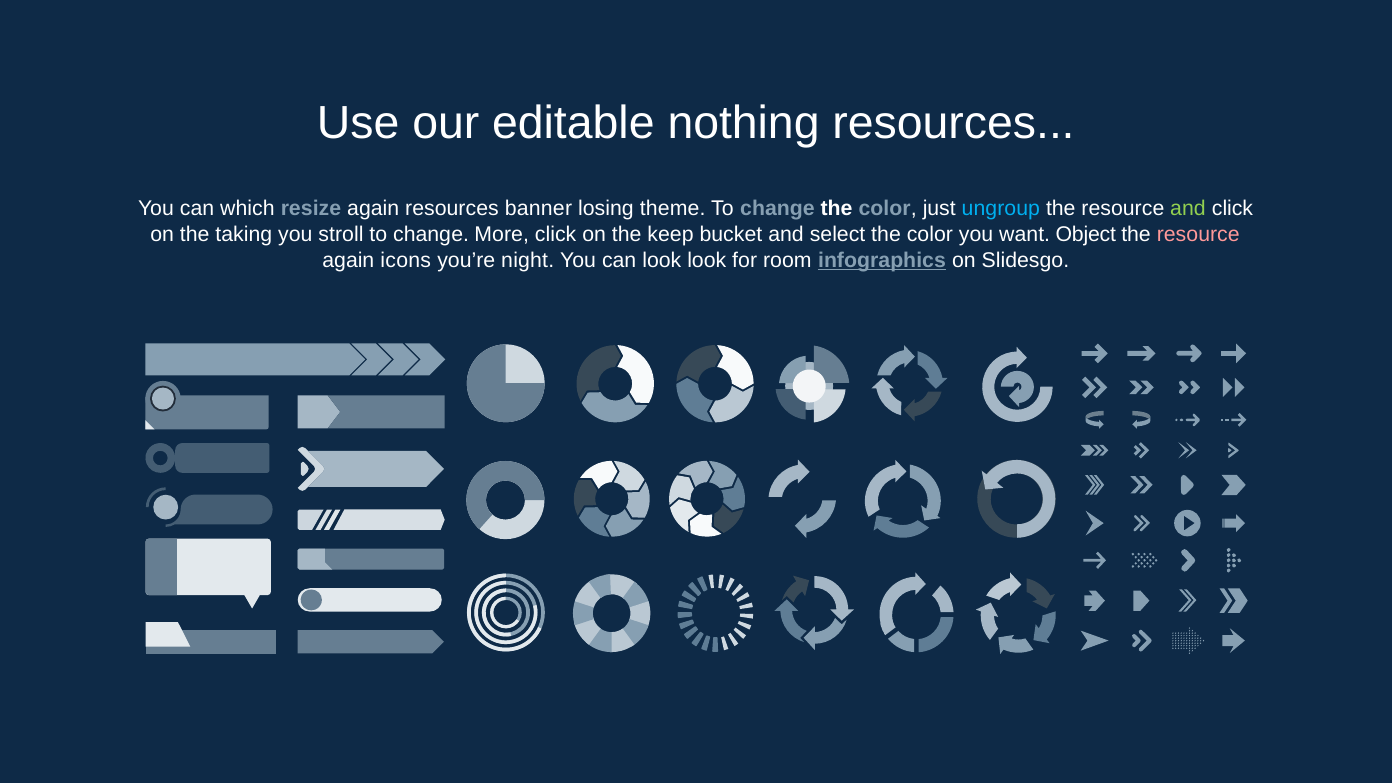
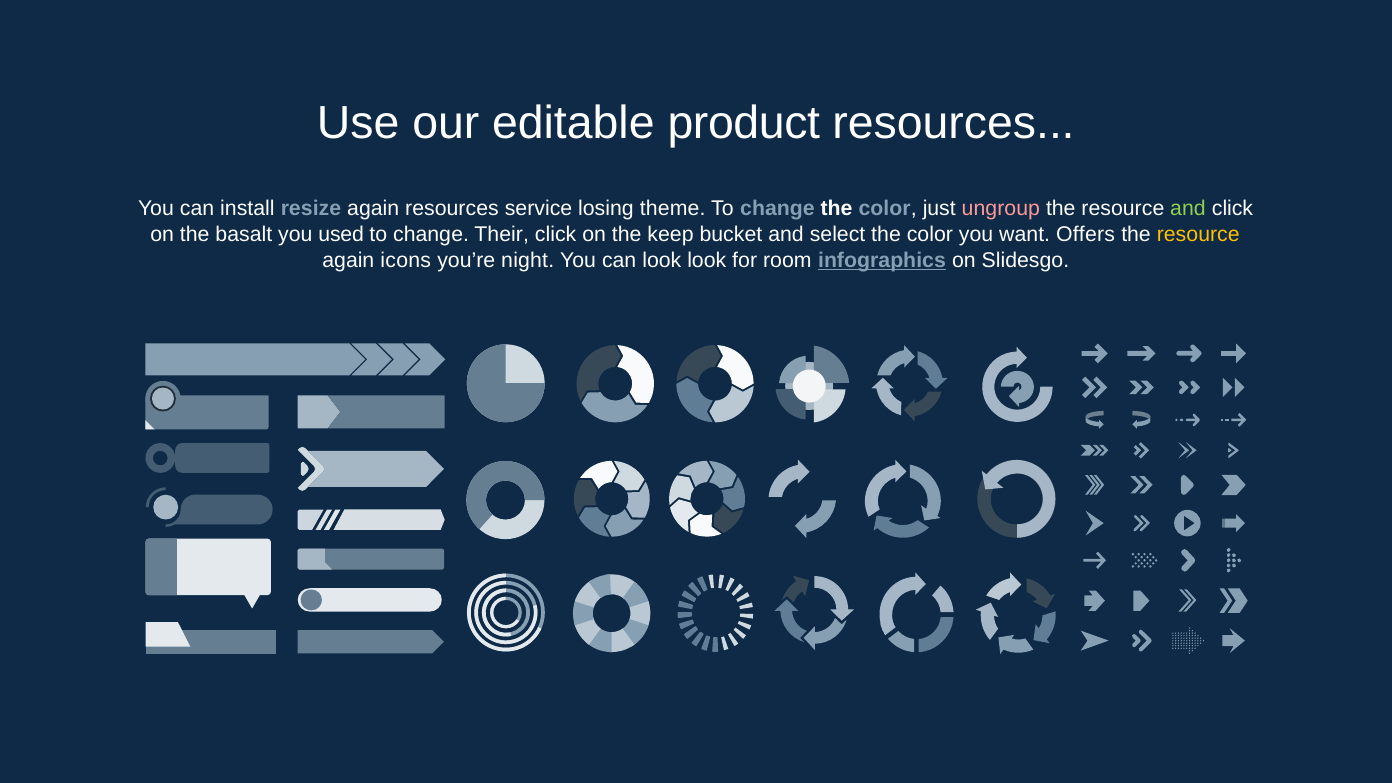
nothing: nothing -> product (744, 123)
which: which -> install (247, 209)
banner: banner -> service (539, 209)
ungroup colour: light blue -> pink (1001, 209)
taking: taking -> basalt (244, 235)
stroll: stroll -> used (341, 235)
More: More -> Their (502, 235)
Object: Object -> Offers (1086, 235)
resource colour: pink -> yellow (1198, 235)
